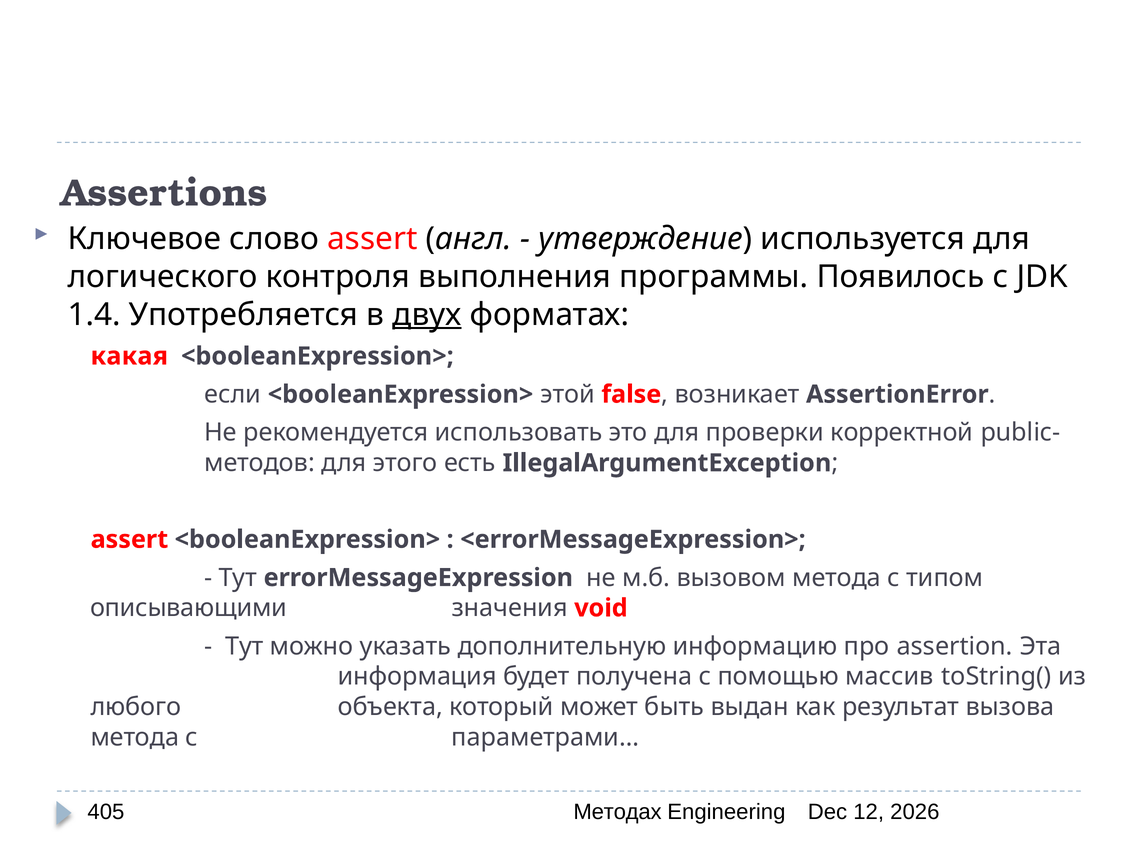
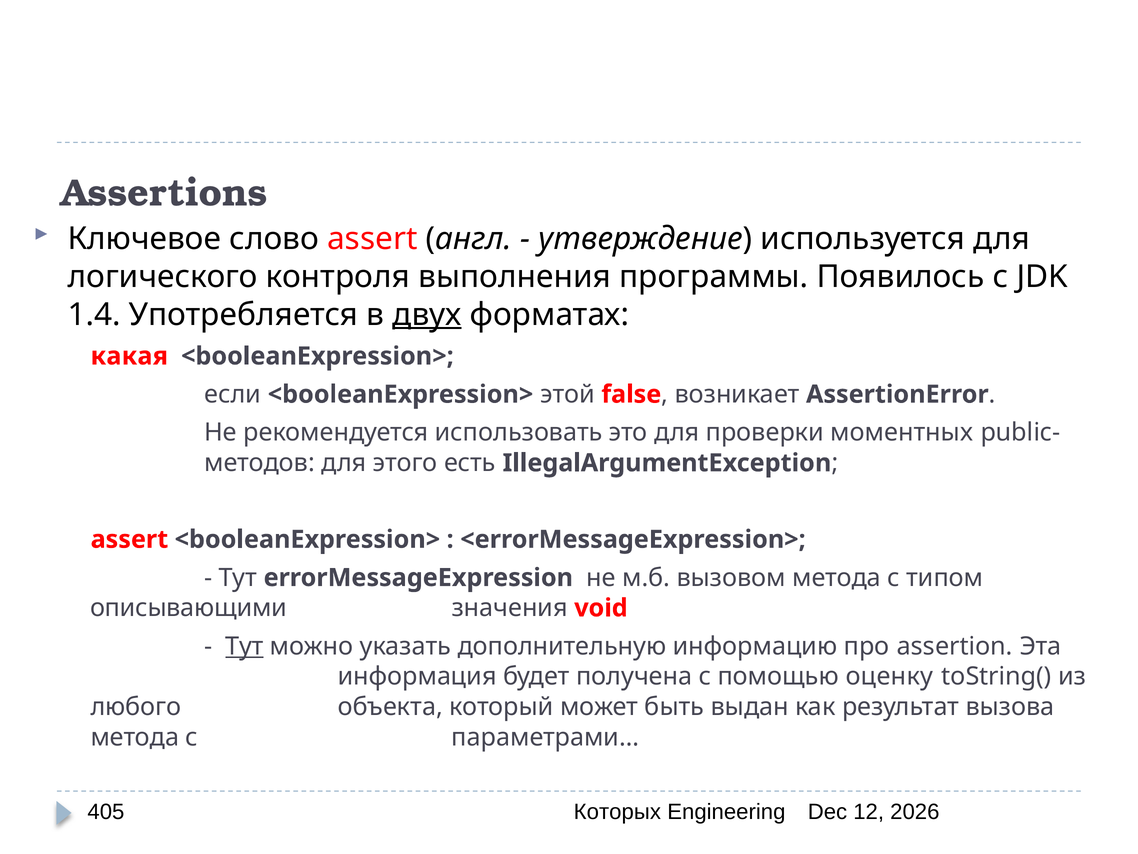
корректной: корректной -> моментных (902, 432)
Тут underline: none -> present (245, 646)
массив: массив -> оценку (889, 676)
Методах: Методах -> Которых (617, 812)
